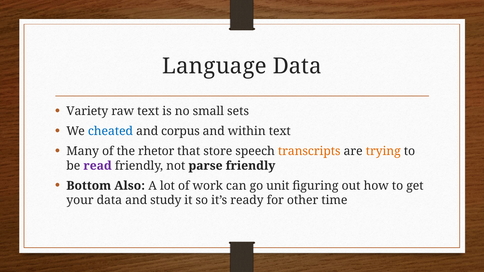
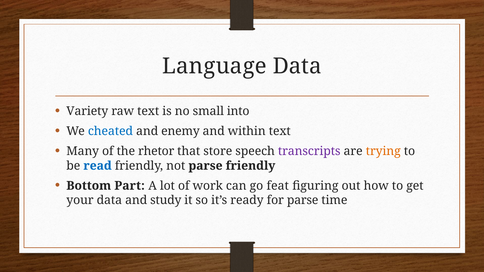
sets: sets -> into (238, 111)
corpus: corpus -> enemy (180, 131)
transcripts colour: orange -> purple (309, 151)
read colour: purple -> blue (98, 166)
Also: Also -> Part (130, 186)
unit: unit -> feat (278, 186)
for other: other -> parse (303, 200)
